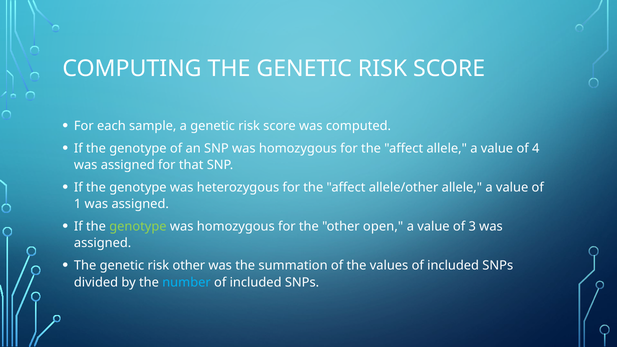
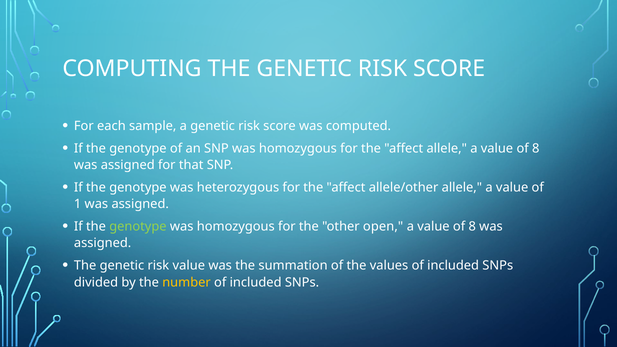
4: 4 -> 8 (536, 148)
3: 3 -> 8 (472, 227)
risk other: other -> value (189, 266)
number colour: light blue -> yellow (187, 282)
